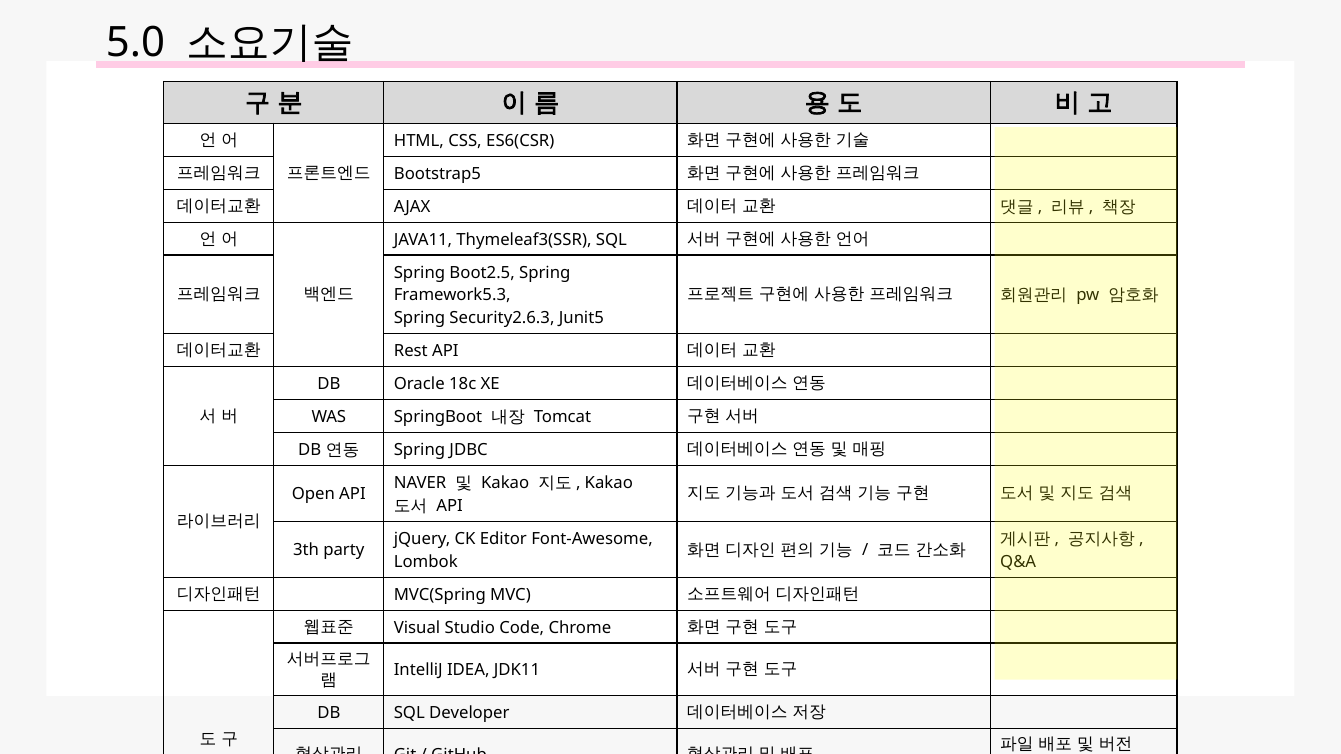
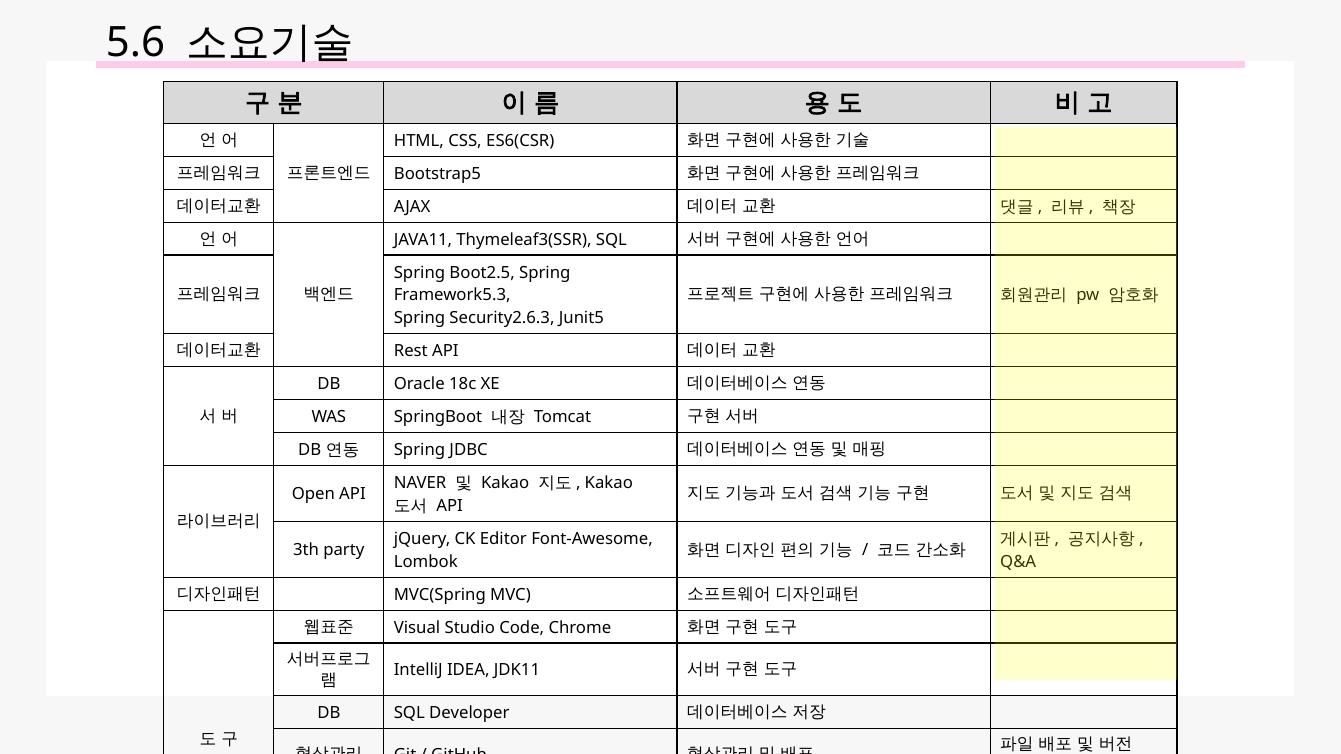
5.0: 5.0 -> 5.6 (135, 43)
